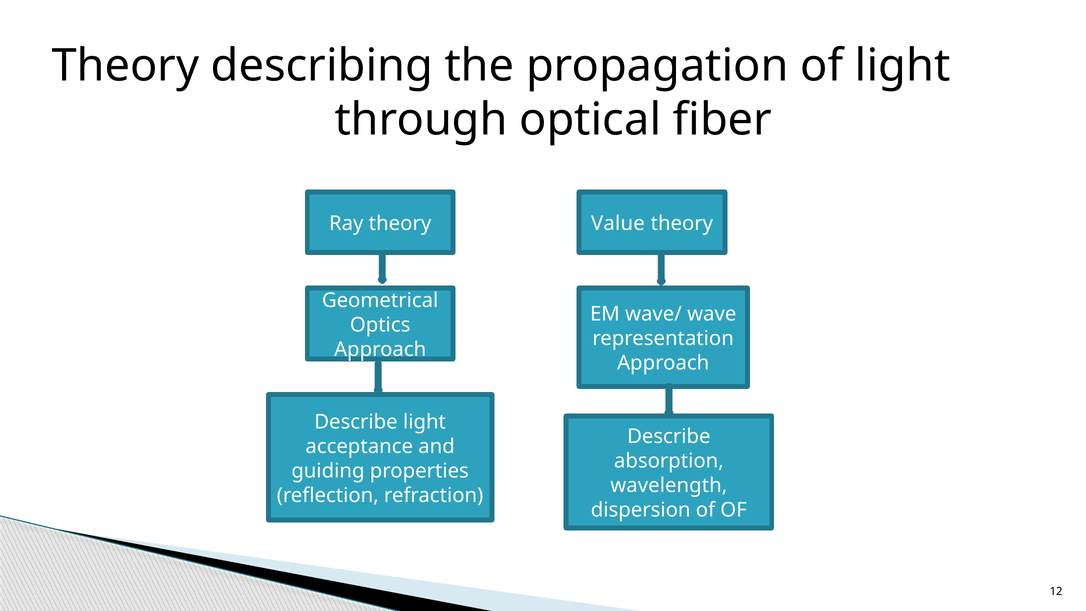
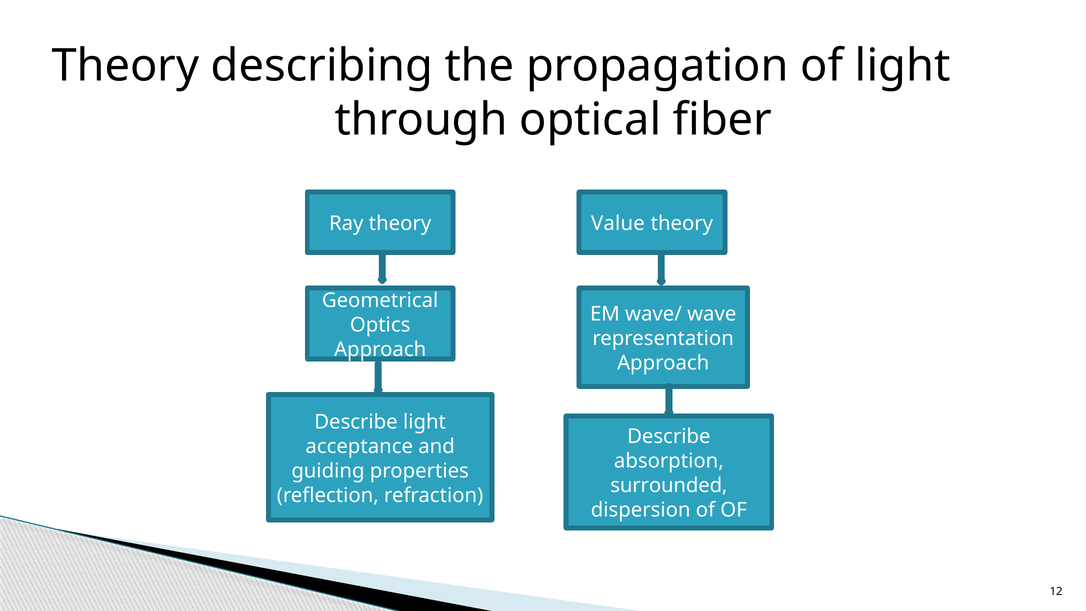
wavelength: wavelength -> surrounded (669, 485)
